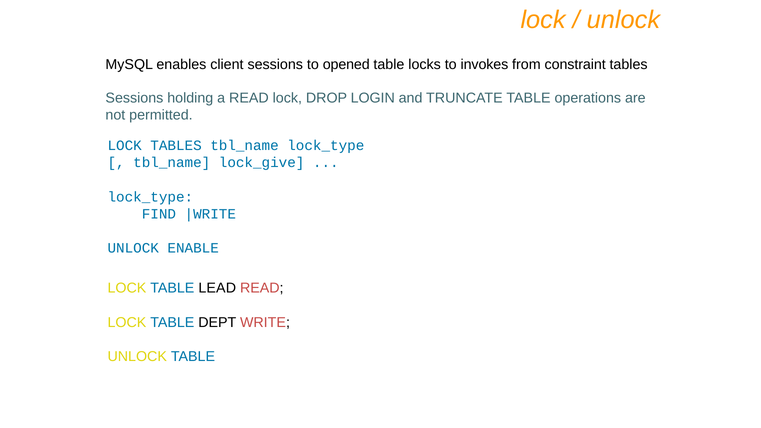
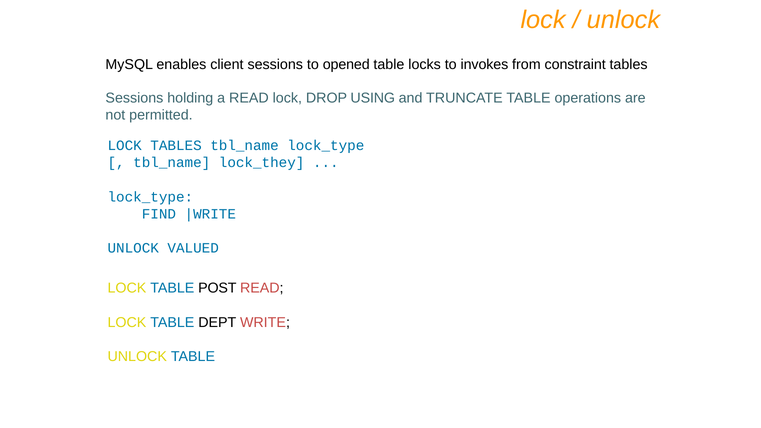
LOGIN: LOGIN -> USING (373, 98)
lock_give: lock_give -> lock_they (262, 163)
ENABLE: ENABLE -> VALUED (193, 248)
LEAD: LEAD -> POST (217, 288)
